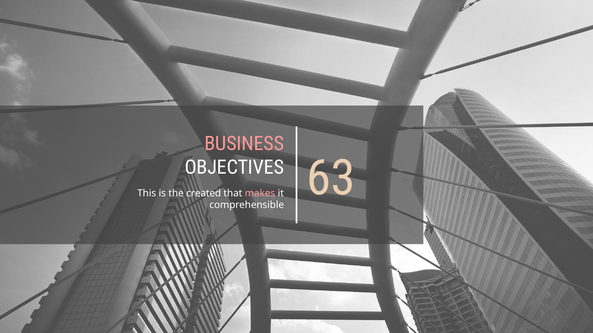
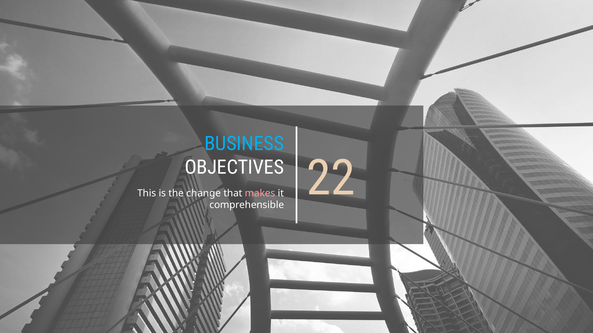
BUSINESS colour: pink -> light blue (244, 144)
63: 63 -> 22 (331, 179)
created: created -> change (204, 193)
